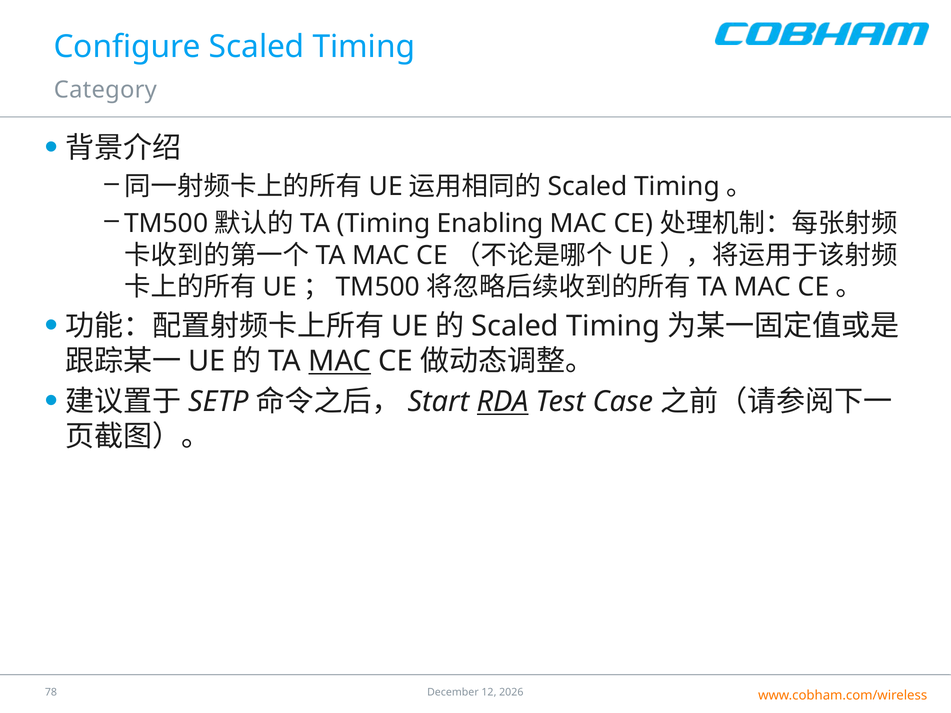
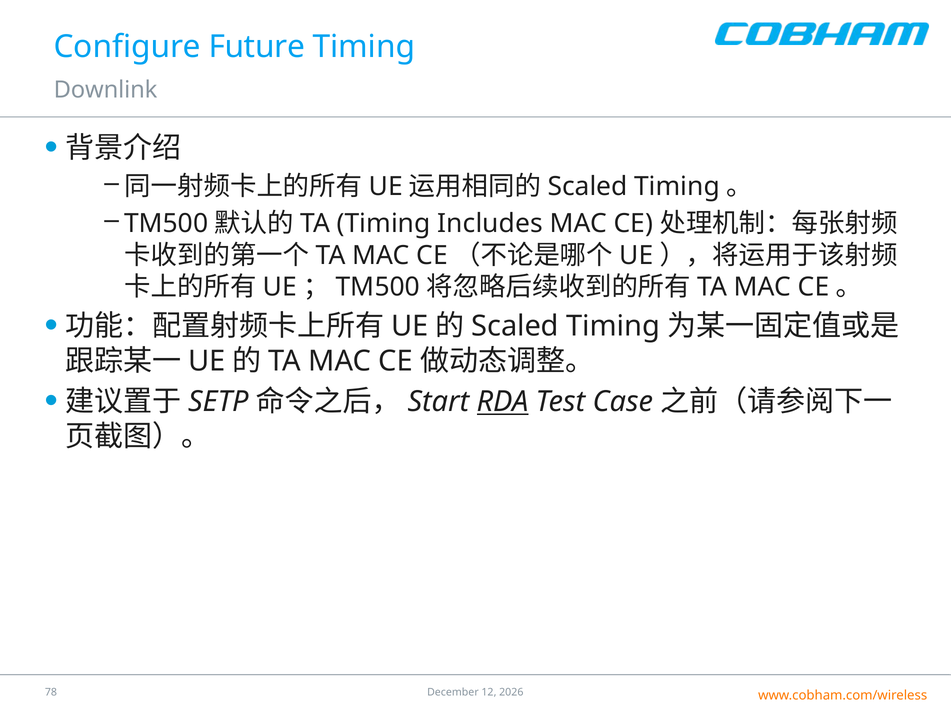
Configure Scaled: Scaled -> Future (257, 47)
Category: Category -> Downlink (106, 90)
Enabling: Enabling -> Includes (490, 224)
MAC underline: present -> none (340, 361)
